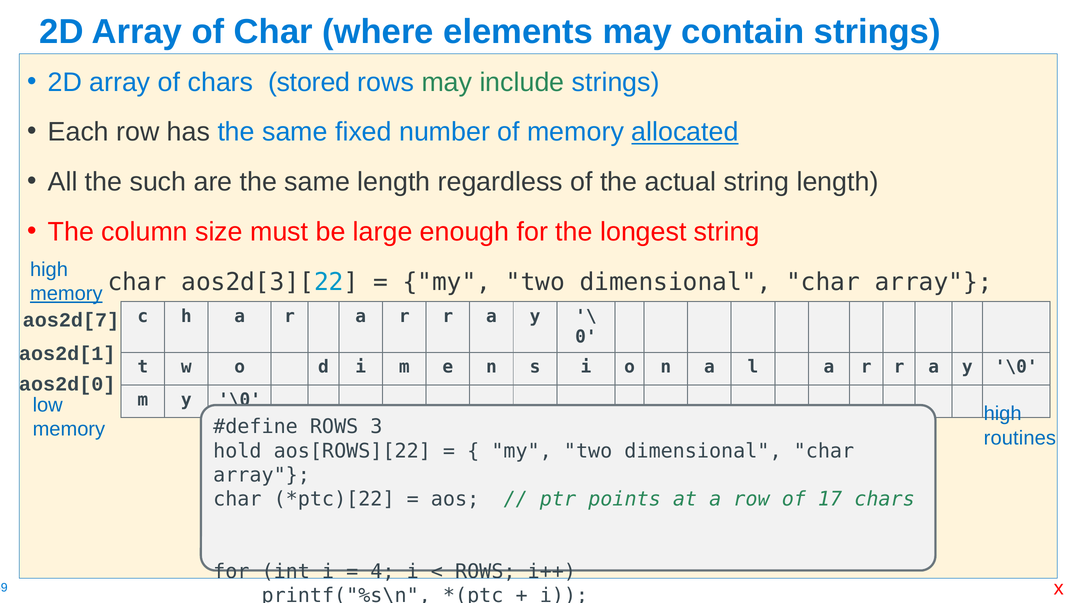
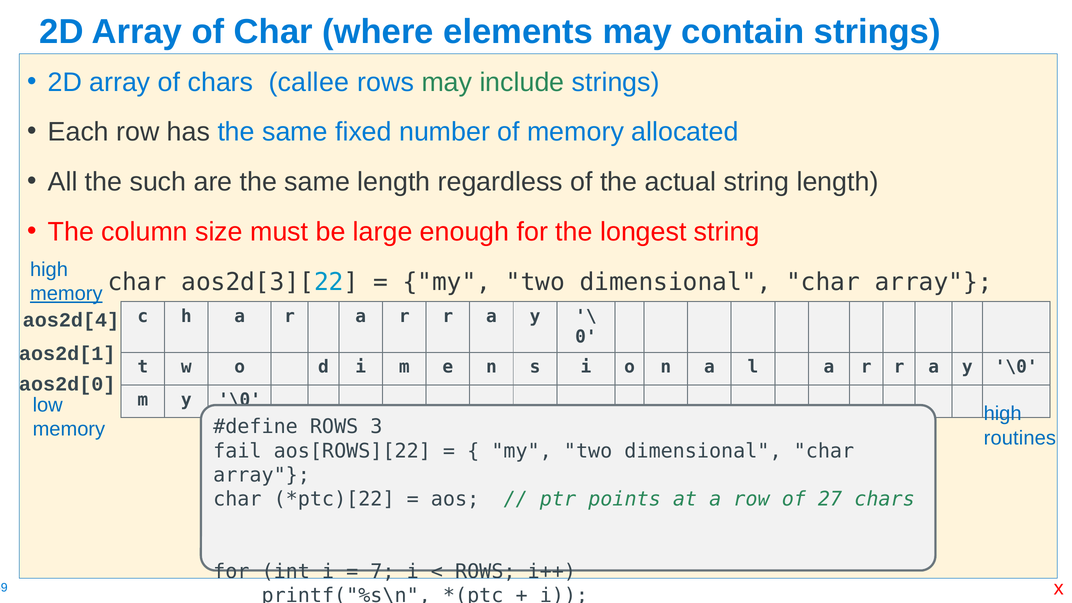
stored: stored -> callee (309, 82)
allocated underline: present -> none (685, 132)
aos2d[7: aos2d[7 -> aos2d[4 (71, 320)
hold: hold -> fail (237, 451)
17: 17 -> 27 (830, 499)
4: 4 -> 7 (382, 572)
